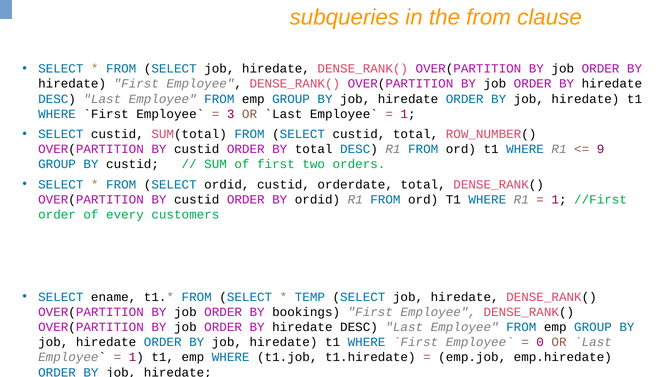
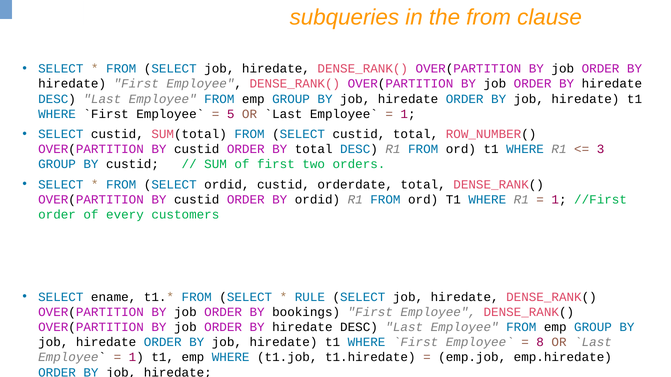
3: 3 -> 5 (231, 114)
9: 9 -> 3 (601, 149)
TEMP: TEMP -> RULE (310, 297)
0: 0 -> 8 (540, 343)
